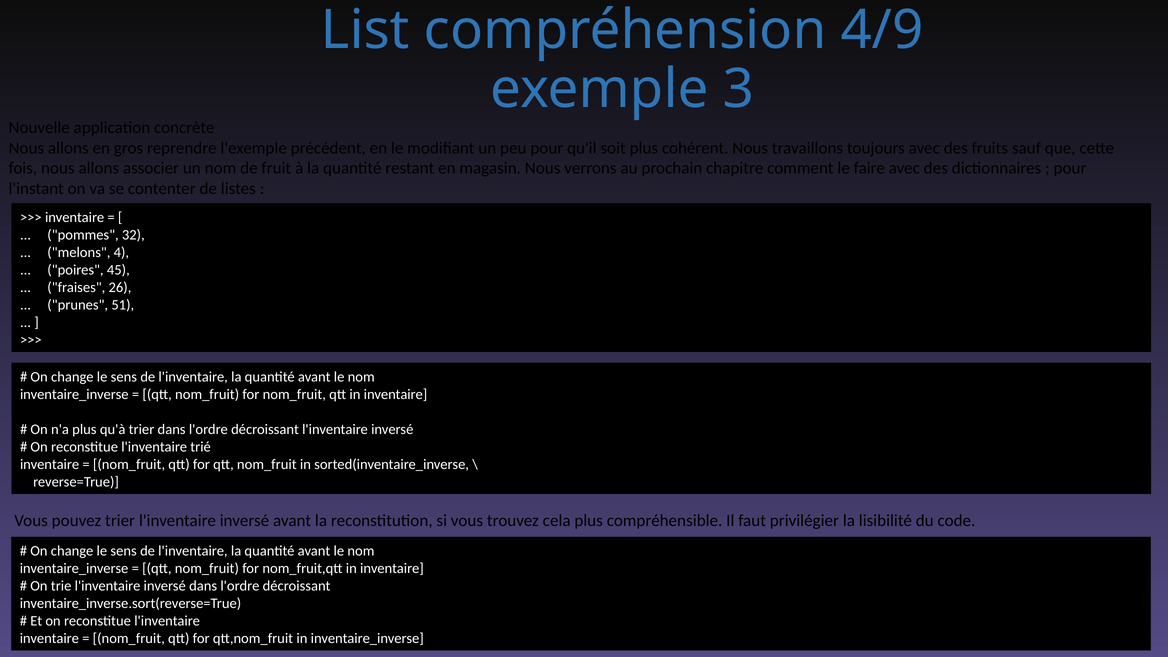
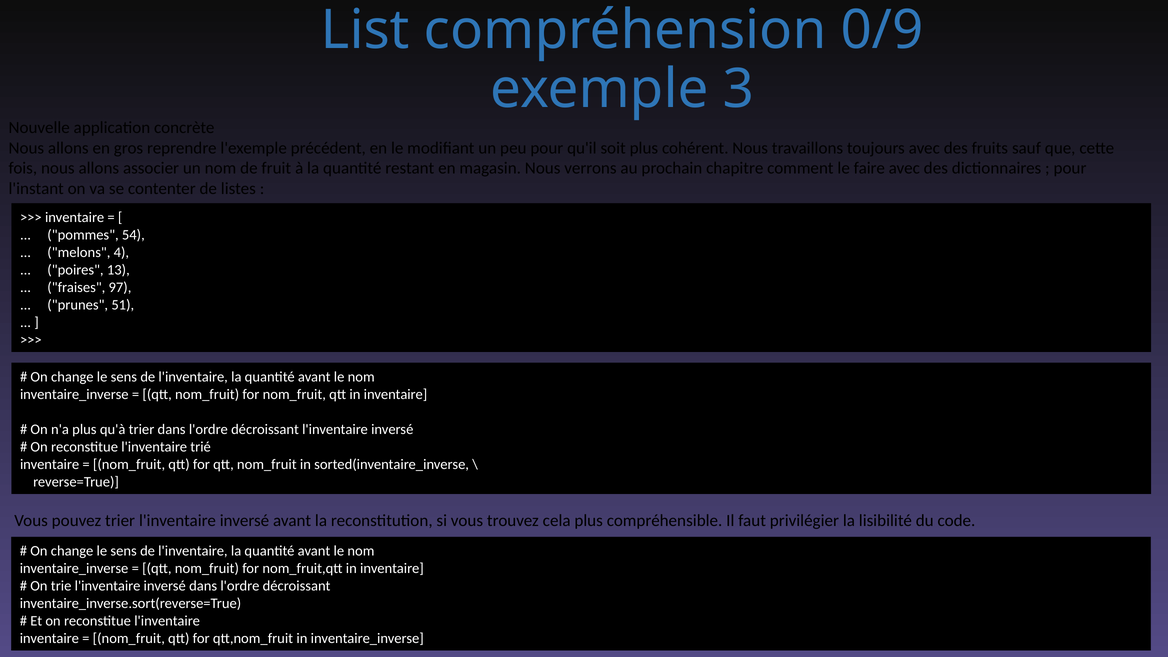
4/9: 4/9 -> 0/9 (882, 30)
32: 32 -> 54 (133, 235)
45: 45 -> 13 (118, 270)
26: 26 -> 97 (120, 287)
